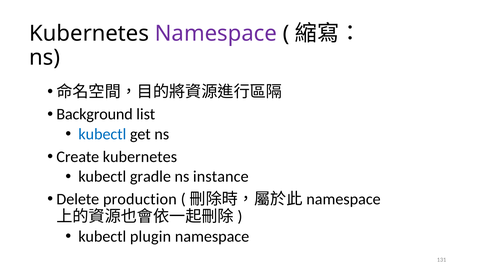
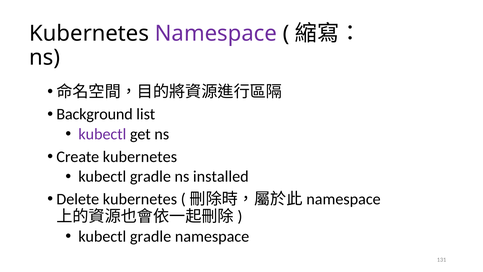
kubectl colour: blue -> purple (102, 134)
instance: instance -> installed (221, 176)
Delete production: production -> kubernetes (140, 199)
plugin: plugin -> gradle (151, 236)
